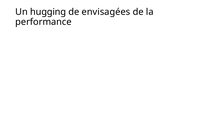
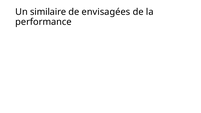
hugging: hugging -> similaire (48, 12)
